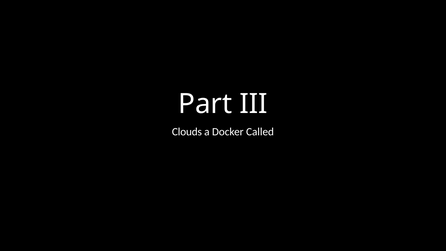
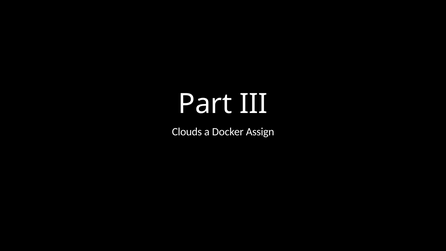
Called: Called -> Assign (260, 132)
